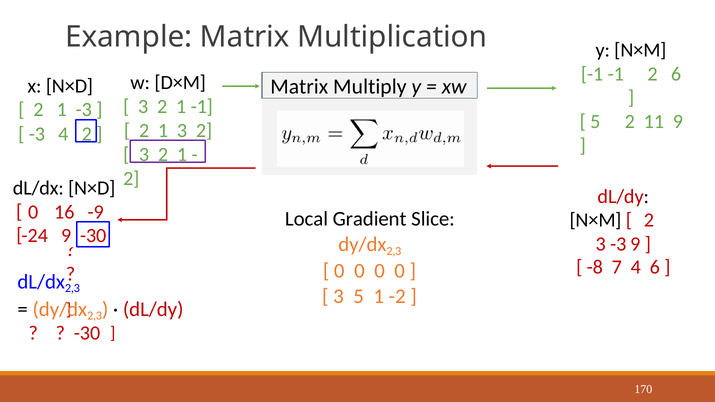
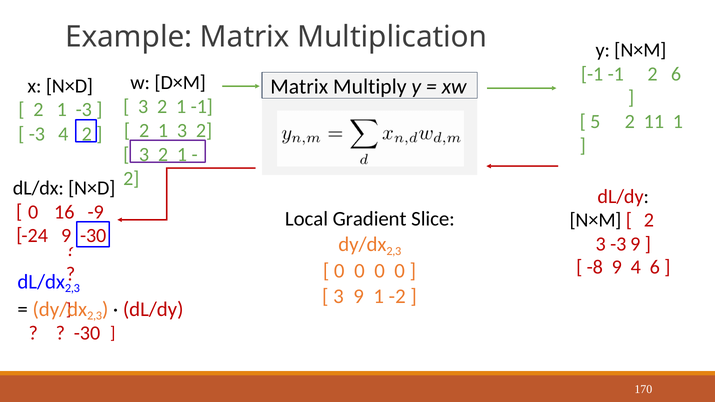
11 9: 9 -> 1 (678, 122)
-8 7: 7 -> 9 (617, 267)
3 5: 5 -> 9 (359, 296)
